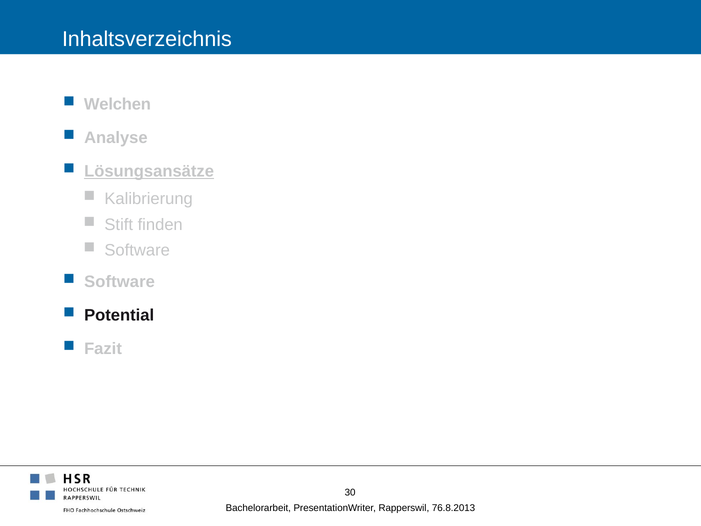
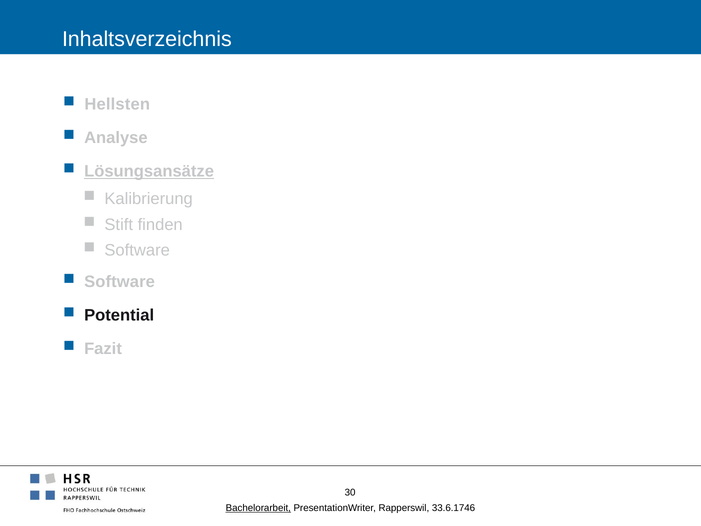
Welchen: Welchen -> Hellsten (117, 104)
Bachelorarbeit underline: none -> present (258, 508)
76.8.2013: 76.8.2013 -> 33.6.1746 (454, 508)
